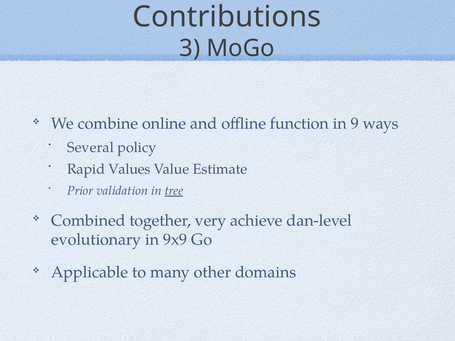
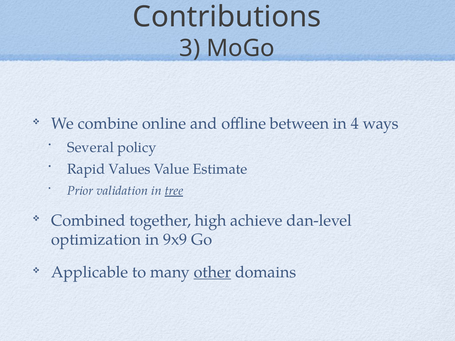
function: function -> between (300, 124)
9: 9 -> 4 (355, 124)
very: very -> high (211, 221)
evolutionary: evolutionary -> optimization (96, 240)
other underline: none -> present (212, 272)
